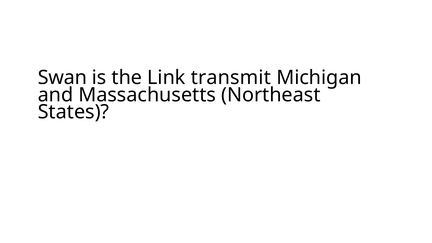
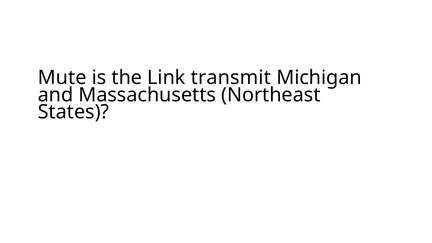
Swan: Swan -> Mute (62, 78)
